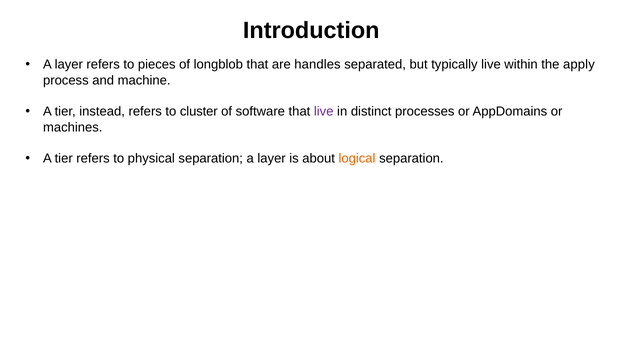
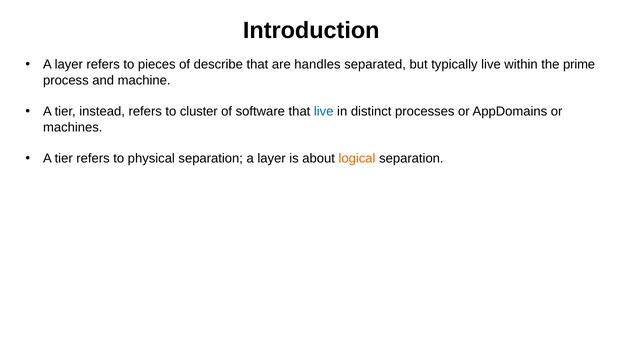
longblob: longblob -> describe (218, 65)
apply: apply -> prime (579, 65)
live colour: purple -> blue (324, 112)
